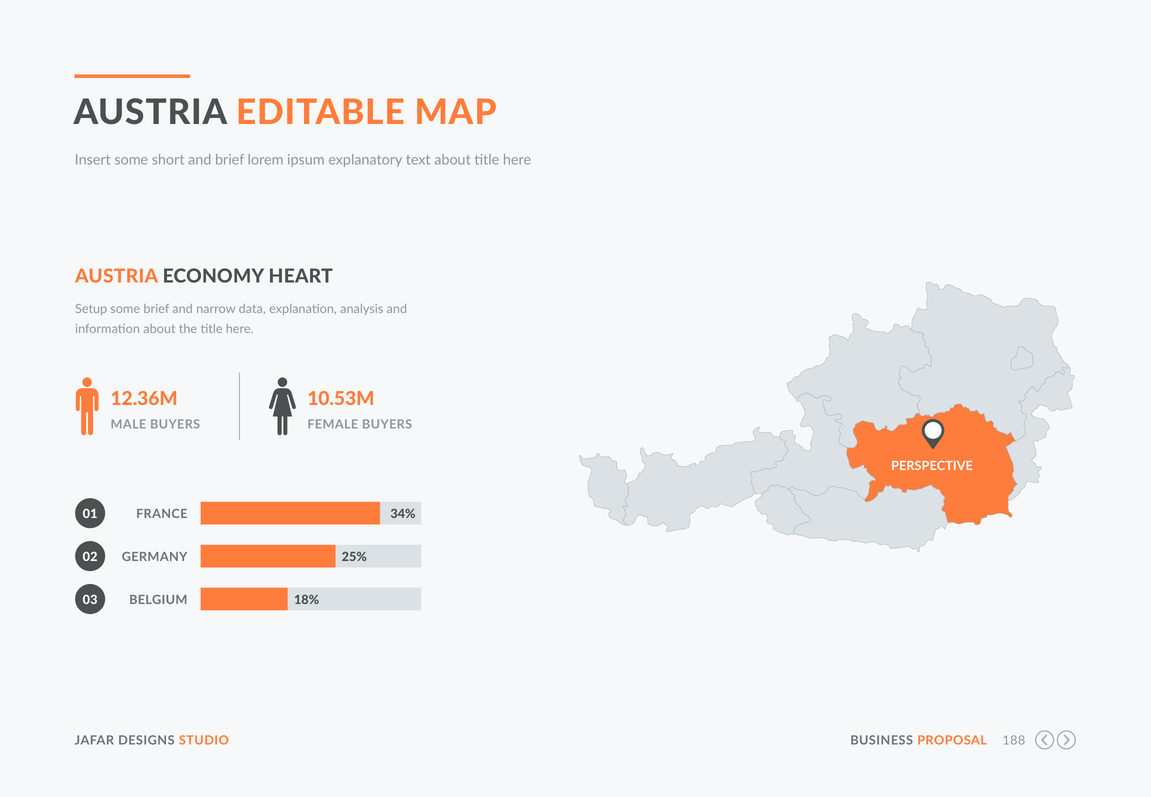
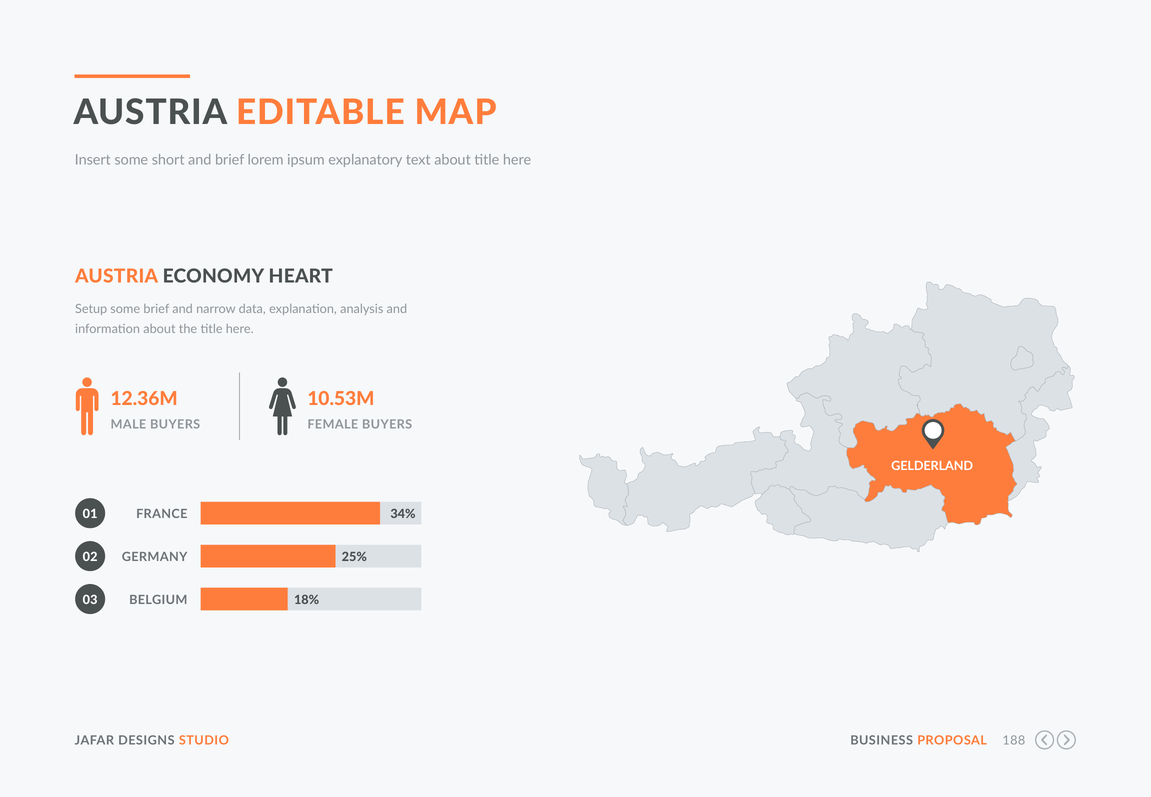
PERSPECTIVE: PERSPECTIVE -> GELDERLAND (932, 466)
